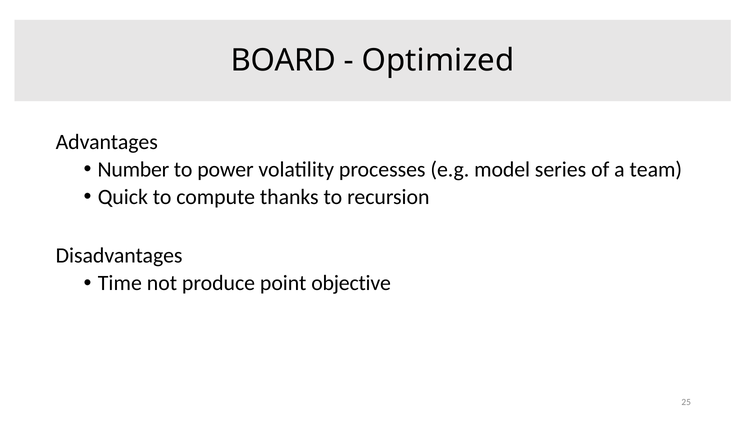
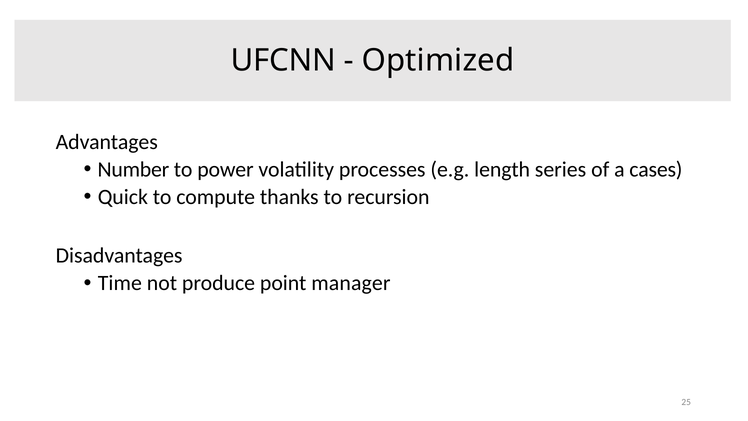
BOARD: BOARD -> UFCNN (283, 60)
model: model -> length (502, 169)
team: team -> cases (656, 169)
objective: objective -> manager (351, 283)
